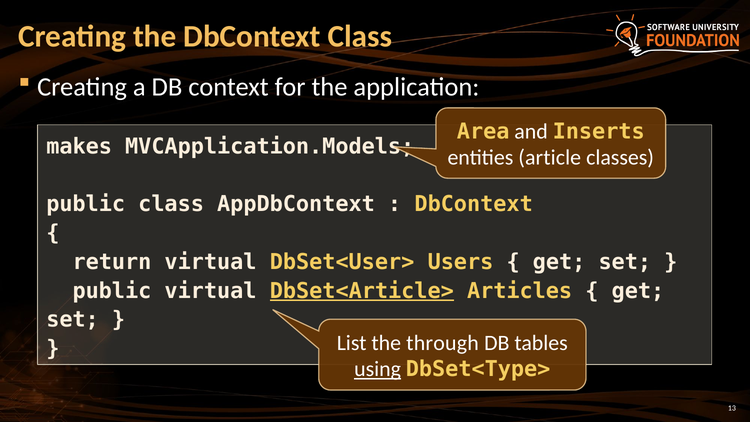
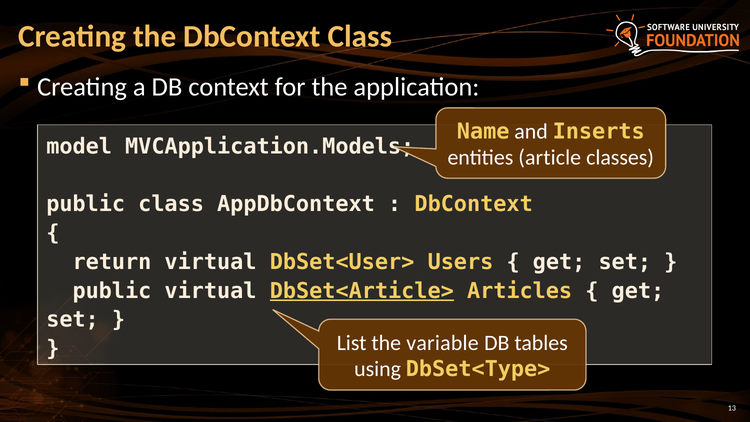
Area: Area -> Name (483, 131)
makes: makes -> model (79, 146)
through: through -> variable (443, 343)
using underline: present -> none (378, 369)
